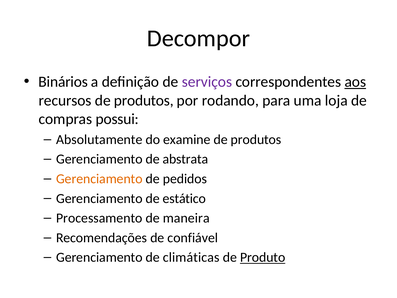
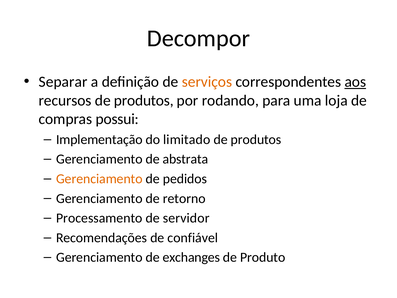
Binários: Binários -> Separar (63, 82)
serviços colour: purple -> orange (207, 82)
Absolutamente: Absolutamente -> Implementação (99, 139)
examine: examine -> limitado (187, 139)
estático: estático -> retorno (184, 198)
maneira: maneira -> servidor (186, 218)
climáticas: climáticas -> exchanges (191, 257)
Produto underline: present -> none (263, 257)
